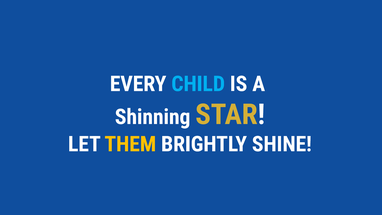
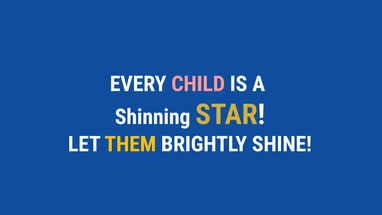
CHILD colour: light blue -> pink (198, 84)
